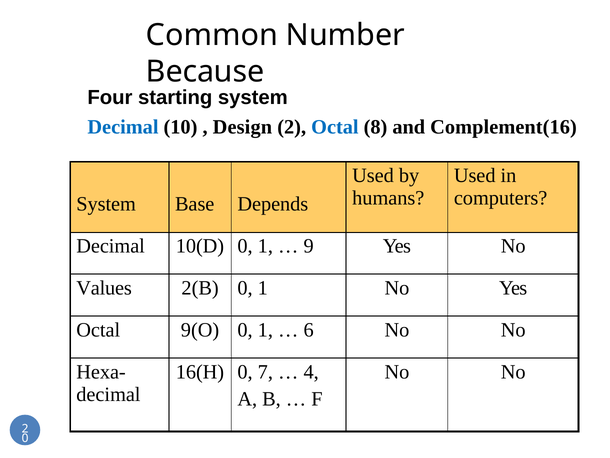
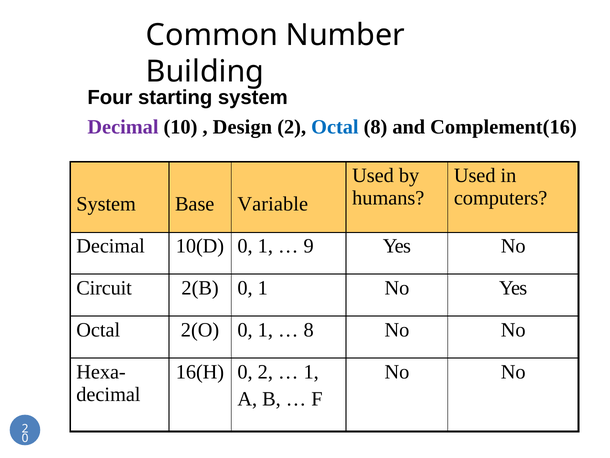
Because: Because -> Building (205, 72)
Decimal colour: blue -> purple (123, 127)
Depends: Depends -> Variable (273, 204)
Values: Values -> Circuit (104, 288)
9(O: 9(O -> 2(O (200, 330)
6: 6 -> 8 (309, 330)
0 7: 7 -> 2 (265, 371)
4: 4 -> 1 (311, 371)
